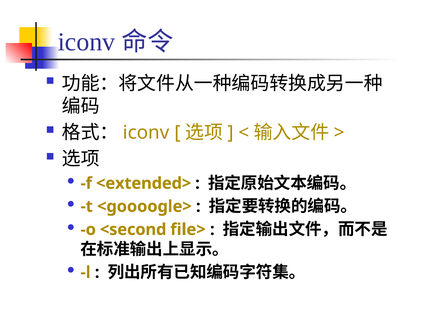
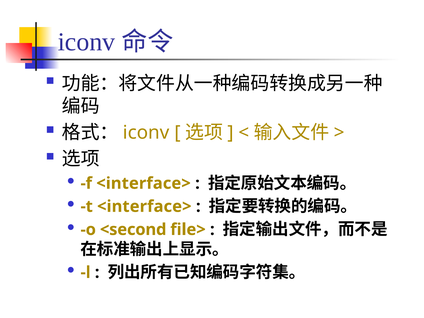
f <extended>: <extended> -> <interface> (144, 183)
t <goooogle>: <goooogle> -> <interface> (144, 206)
